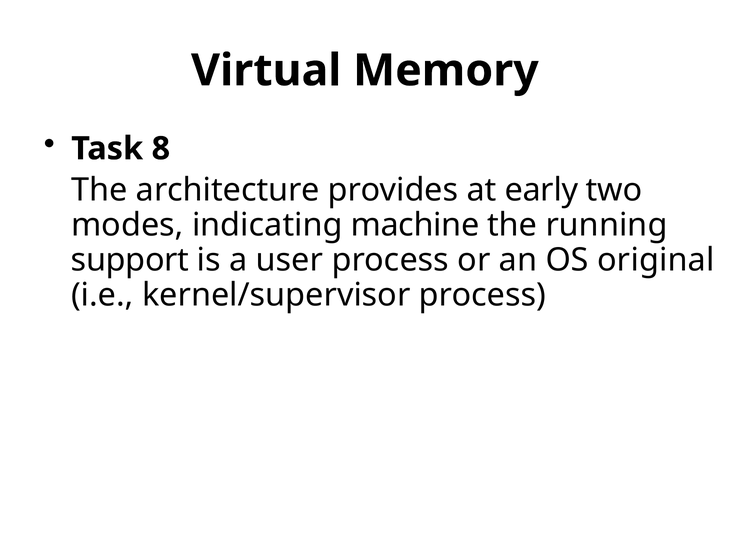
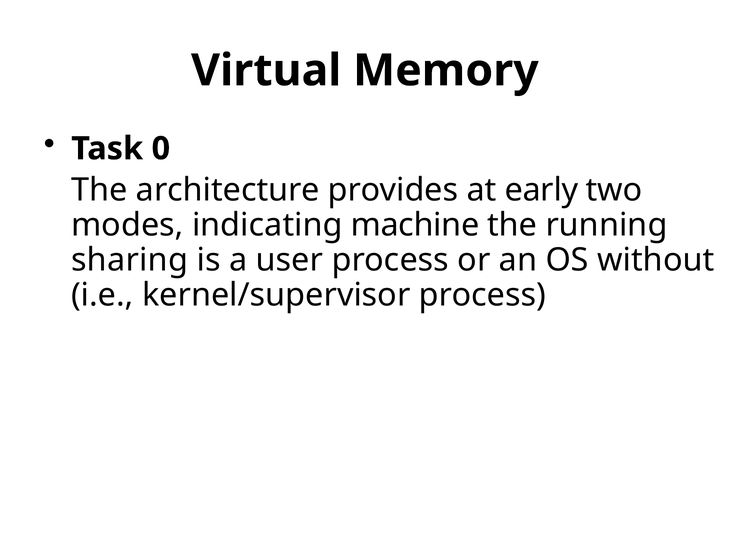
8: 8 -> 0 (161, 149)
support: support -> sharing (130, 260)
original: original -> without (656, 260)
